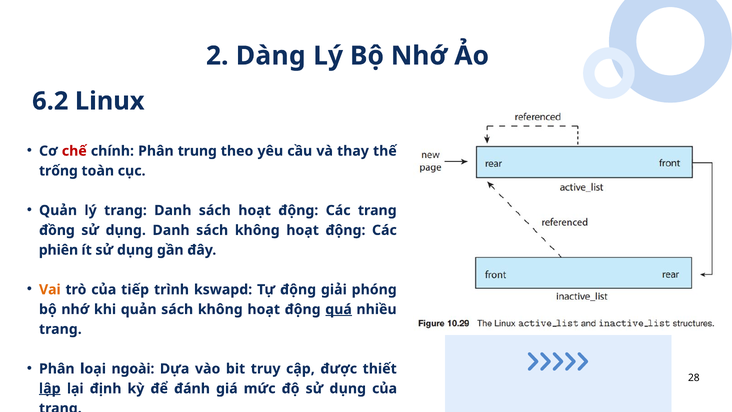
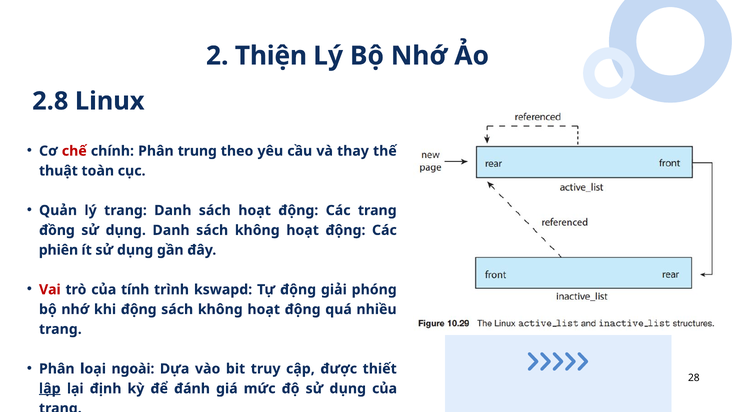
Dàng: Dàng -> Thiện (271, 56)
6.2: 6.2 -> 2.8 (50, 101)
trống: trống -> thuật (58, 171)
Vai colour: orange -> red (50, 289)
tiếp: tiếp -> tính (135, 289)
khi quản: quản -> động (139, 309)
quá underline: present -> none (339, 309)
